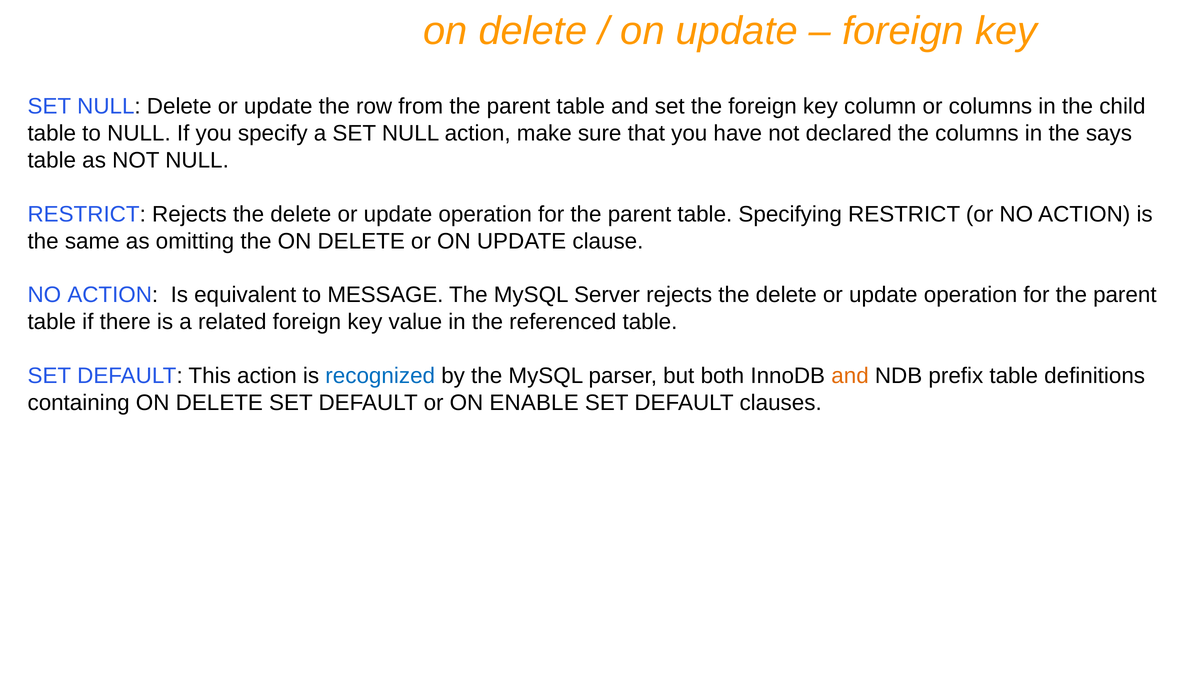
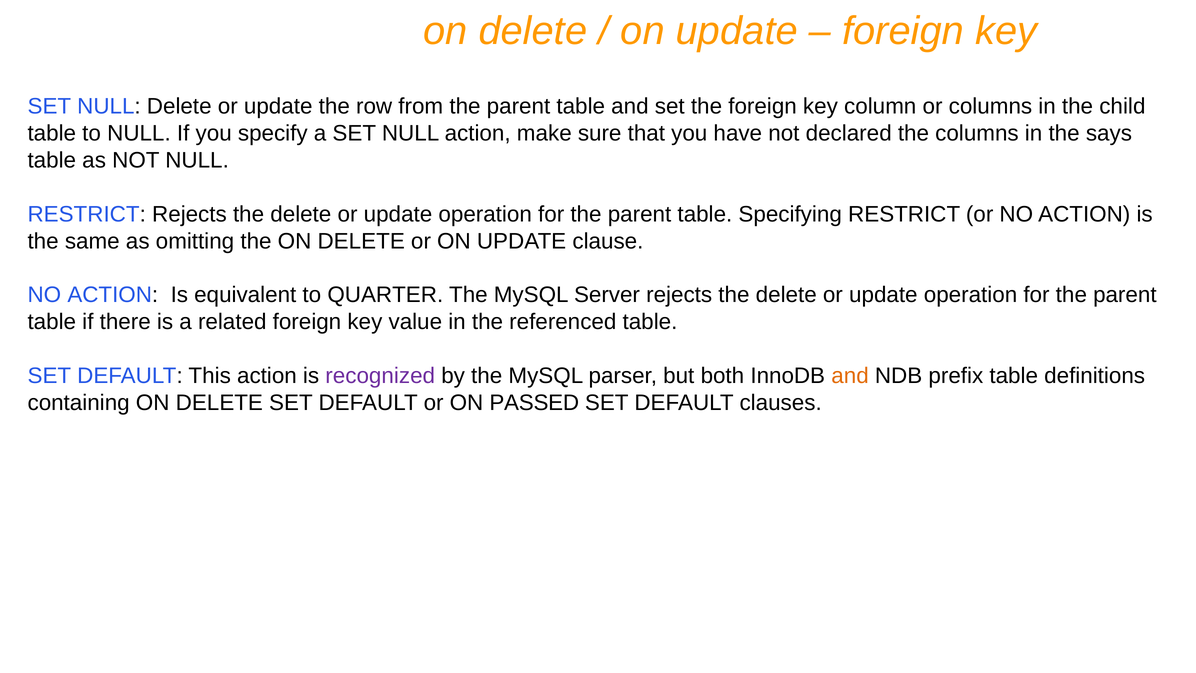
MESSAGE: MESSAGE -> QUARTER (385, 295)
recognized colour: blue -> purple (380, 376)
ENABLE: ENABLE -> PASSED (534, 402)
